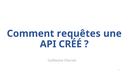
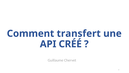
requêtes: requêtes -> transfert (79, 33)
